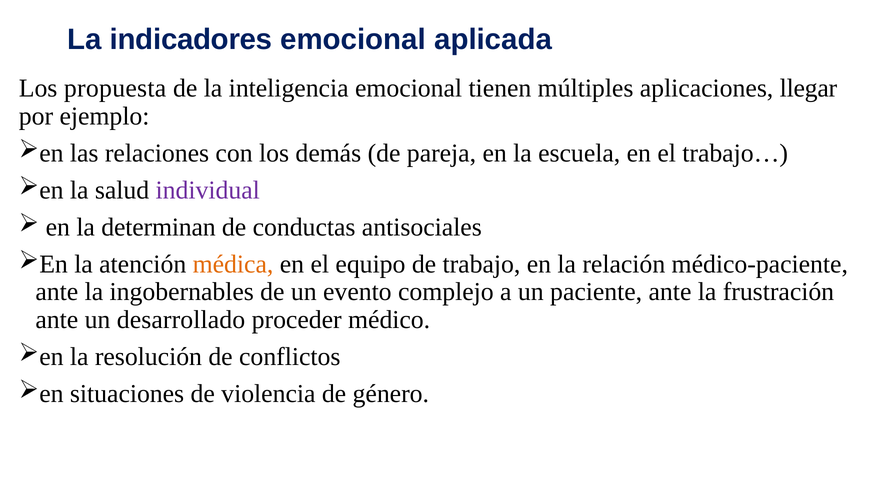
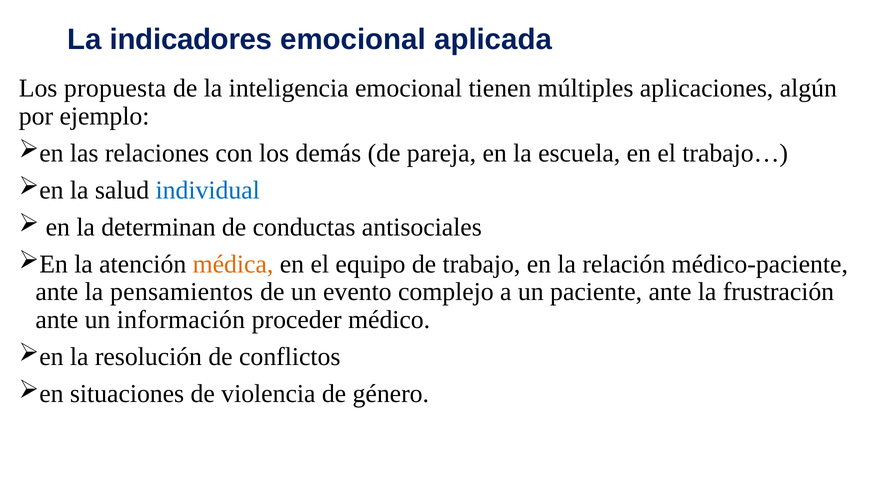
llegar: llegar -> algún (808, 88)
individual colour: purple -> blue (208, 190)
ingobernables: ingobernables -> pensamientos (182, 292)
desarrollado: desarrollado -> información (181, 320)
